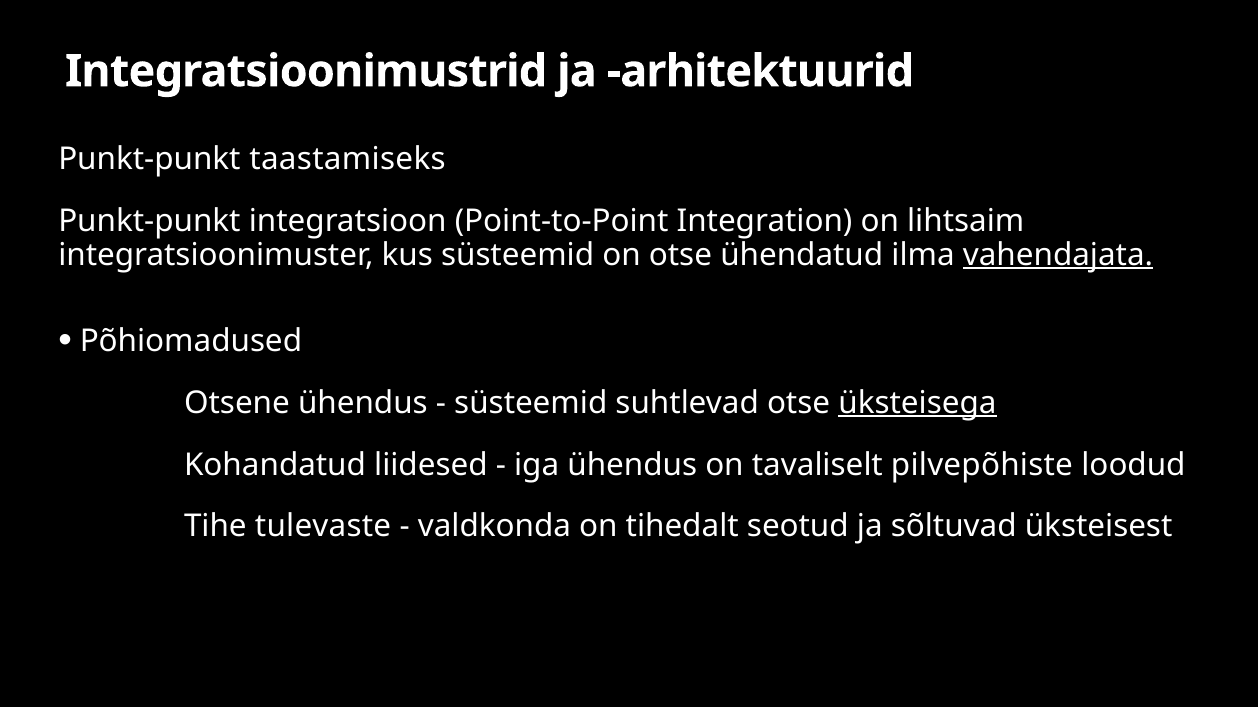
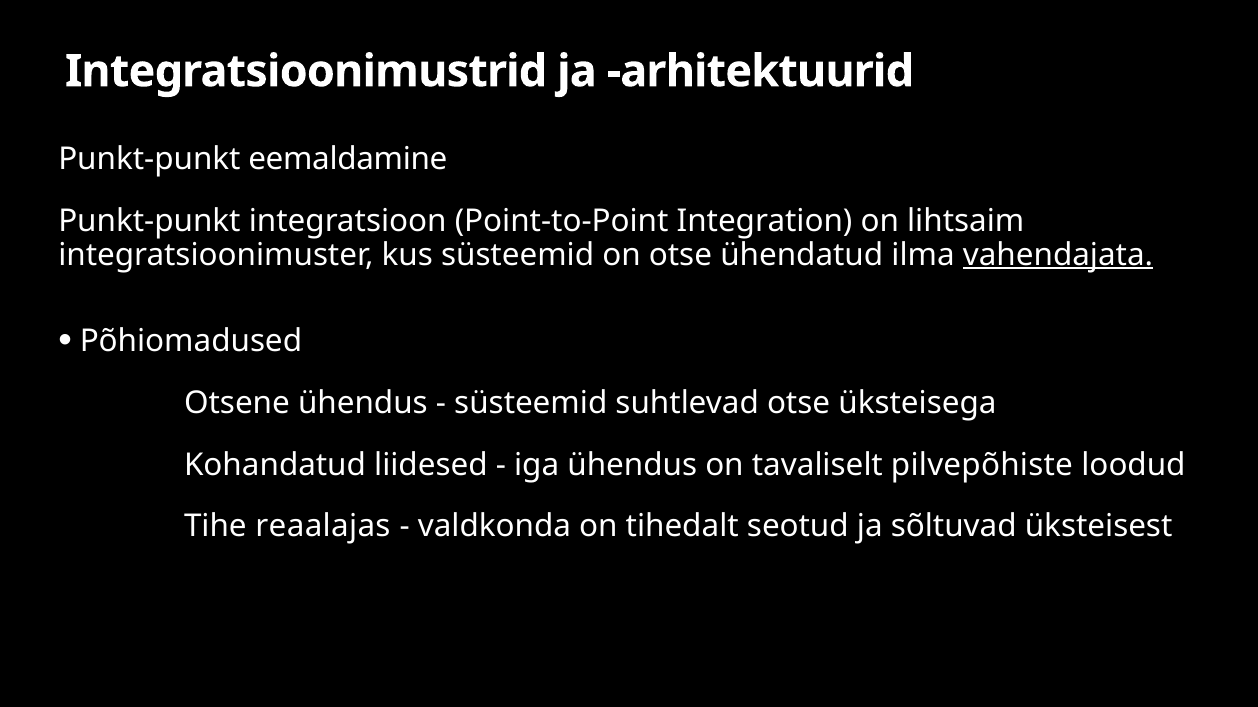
taastamiseks: taastamiseks -> eemaldamine (348, 159)
üksteisega underline: present -> none (917, 403)
tulevaste: tulevaste -> reaalajas (323, 527)
